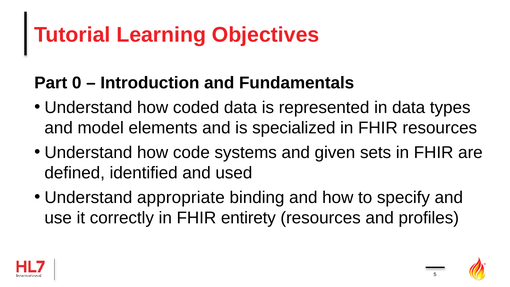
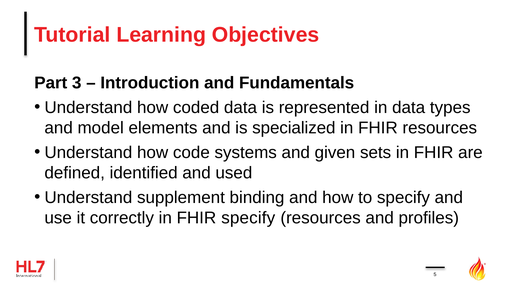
0: 0 -> 3 (77, 83)
appropriate: appropriate -> supplement (181, 198)
FHIR entirety: entirety -> specify (248, 218)
